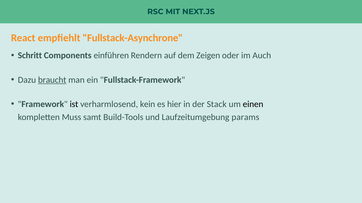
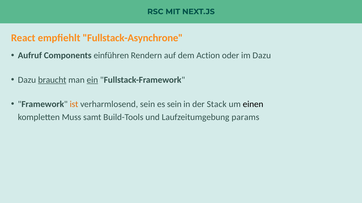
Schritt: Schritt -> Aufruf (30, 56)
Zeigen: Zeigen -> Action (208, 56)
im Auch: Auch -> Dazu (262, 56)
ein underline: none -> present (92, 80)
ist colour: black -> orange (74, 104)
verharmlosend kein: kein -> sein (148, 104)
es hier: hier -> sein (174, 104)
